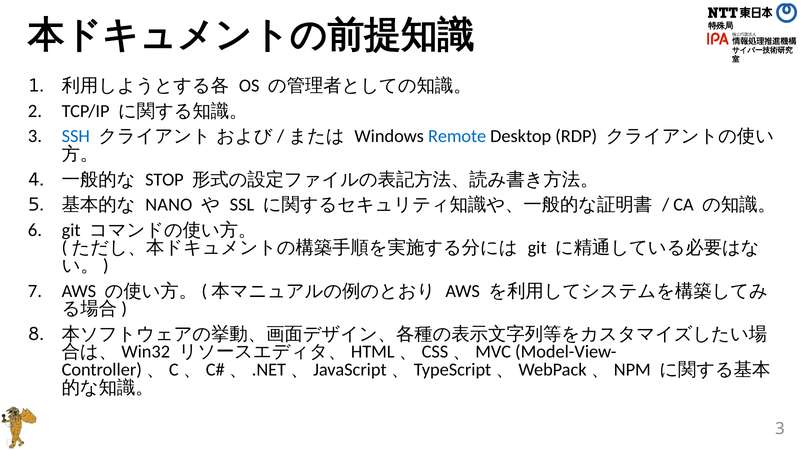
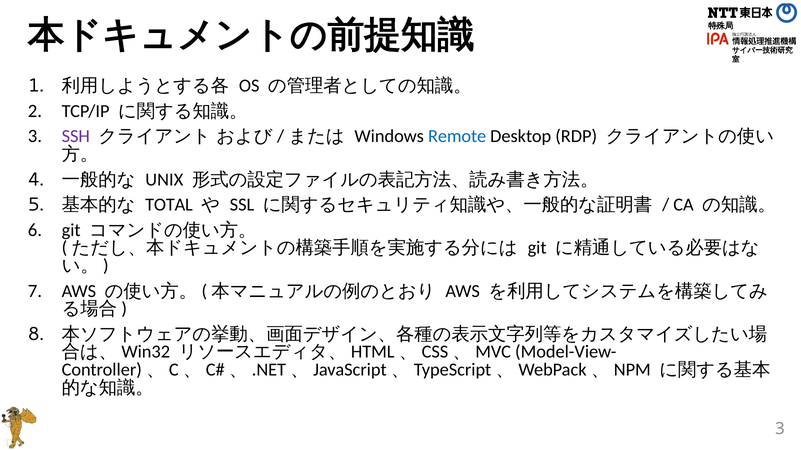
SSH colour: blue -> purple (76, 137)
STOP: STOP -> UNIX (164, 180)
NANO: NANO -> TOTAL (169, 205)
